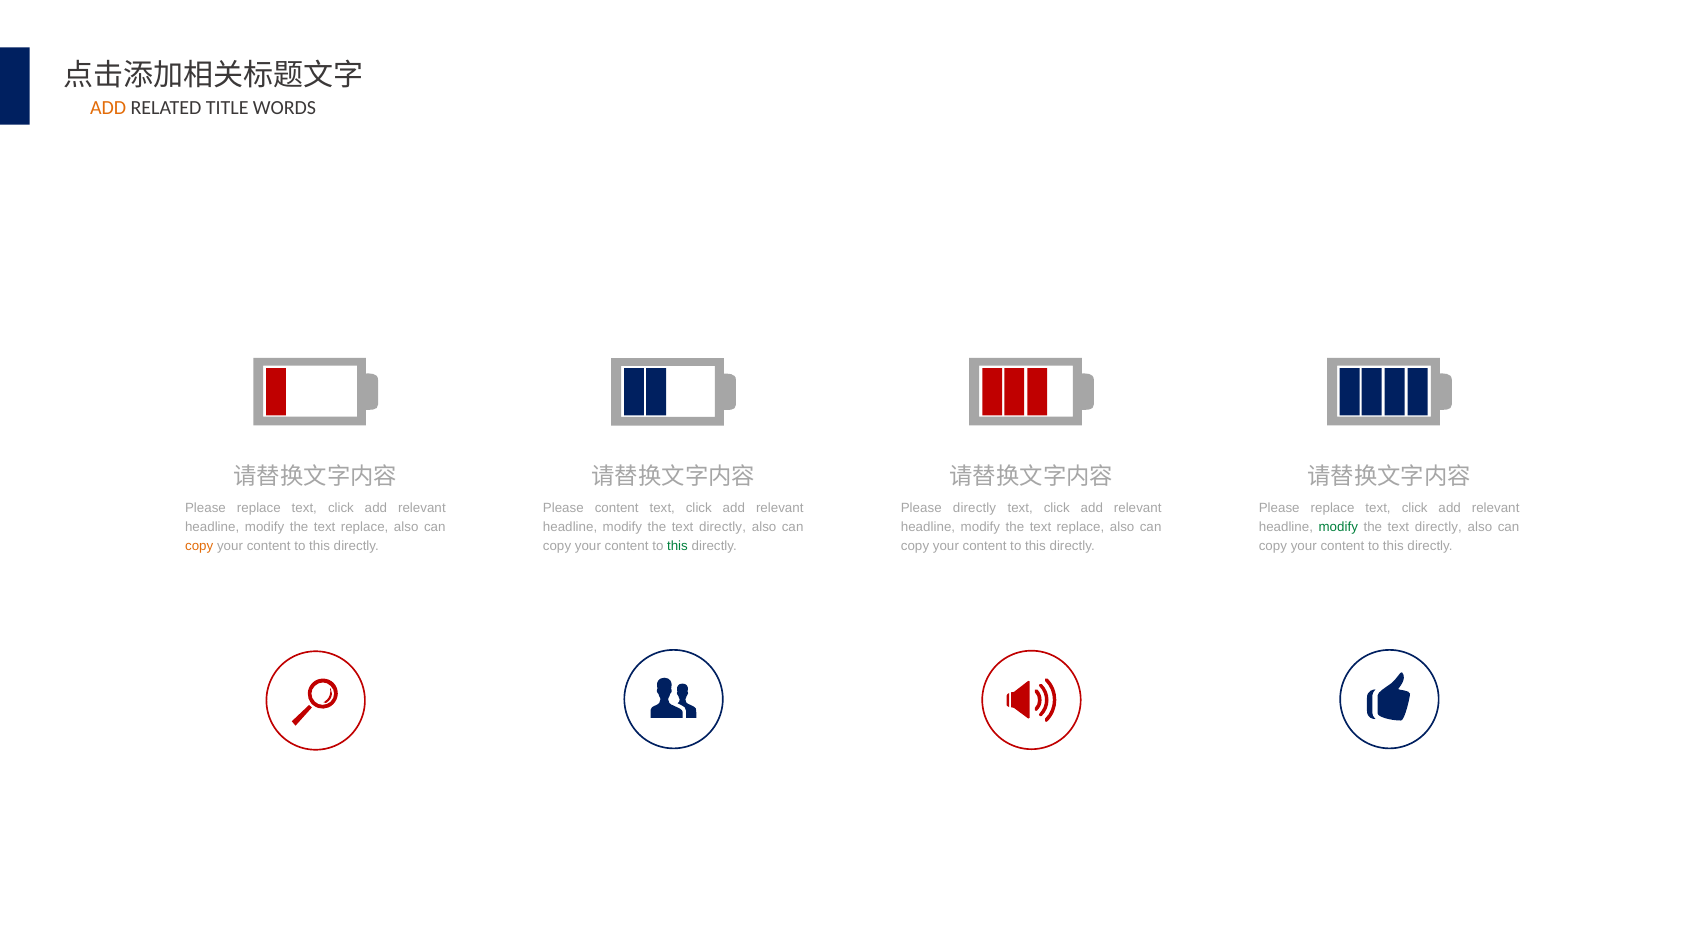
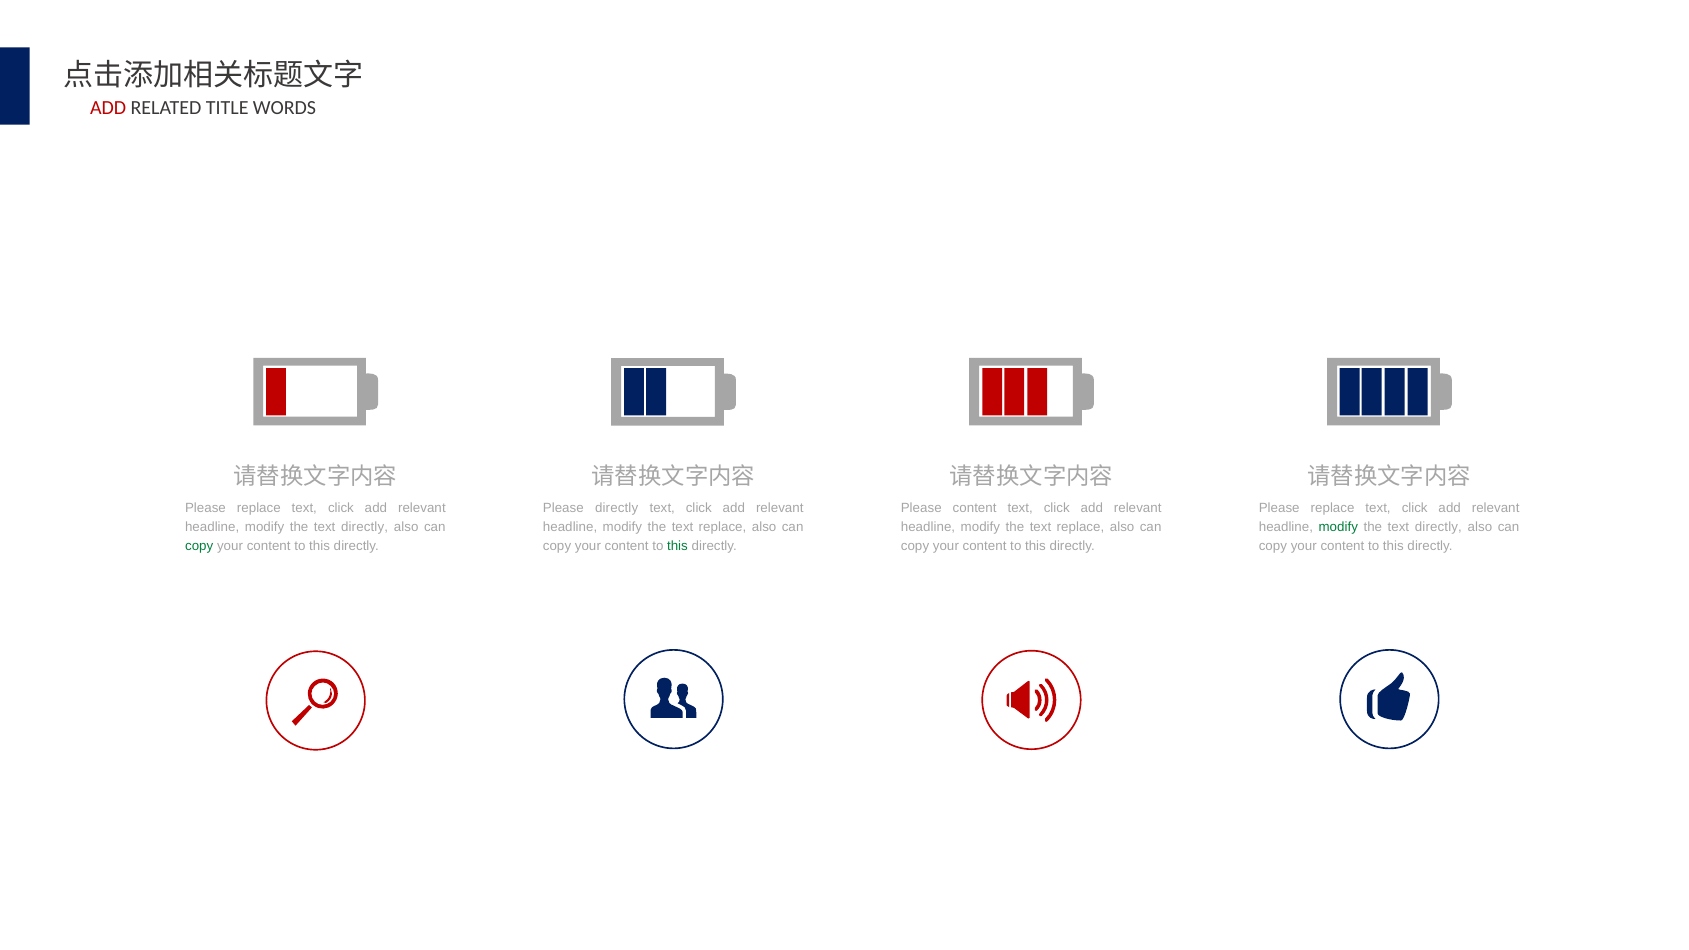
ADD colour: orange -> red (108, 108)
Please content: content -> directly (617, 508)
Please directly: directly -> content (975, 508)
replace: replace -> directly (365, 527)
directly: directly -> replace (723, 527)
copy colour: orange -> green (199, 546)
